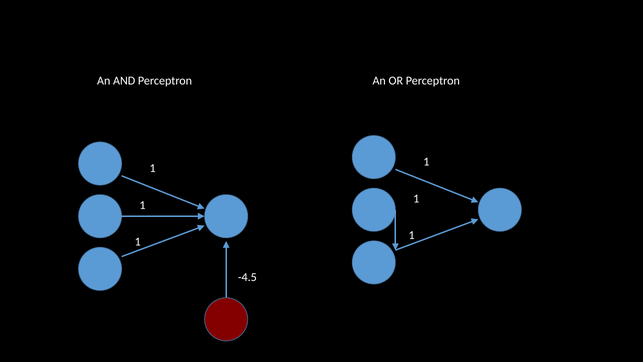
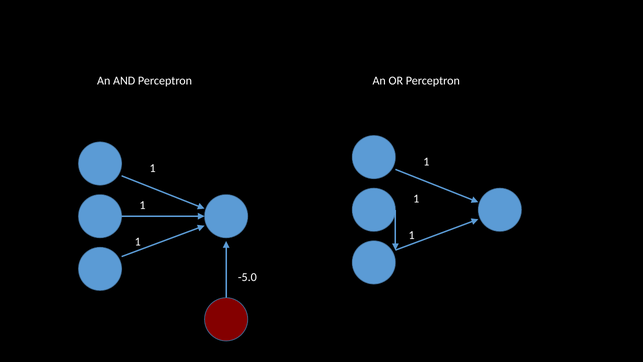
-4.5: -4.5 -> -5.0 (247, 277)
